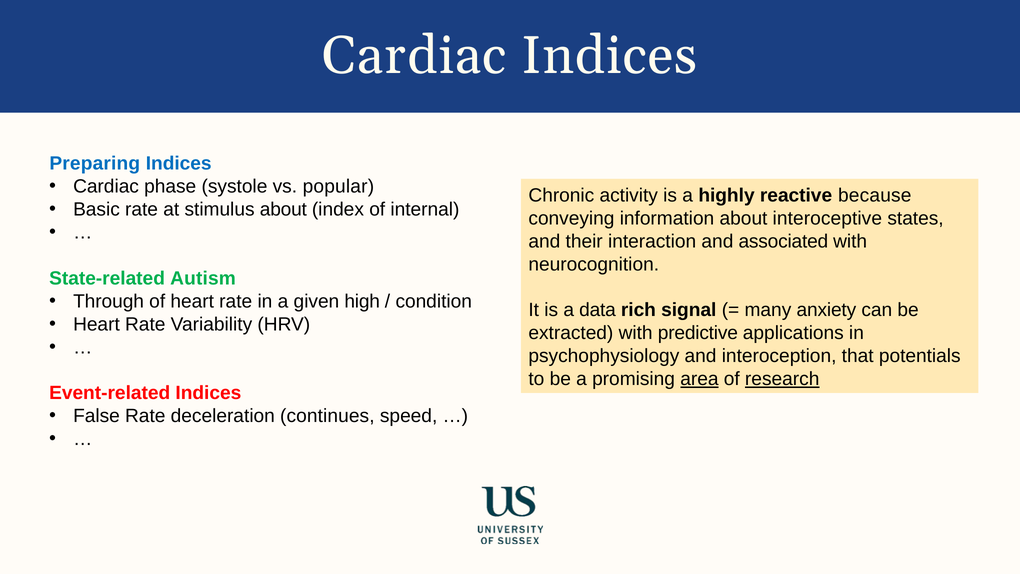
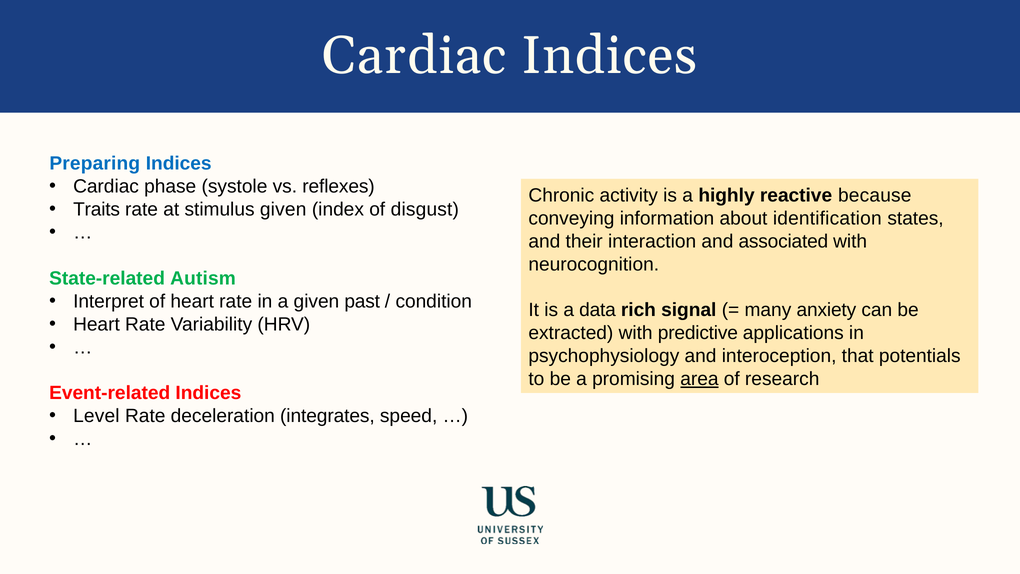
popular: popular -> reflexes (339, 186)
Basic: Basic -> Traits (97, 209)
stimulus about: about -> given (283, 209)
internal: internal -> disgust (425, 209)
interoceptive: interoceptive -> identification (827, 218)
Through: Through -> Interpret (109, 301)
high: high -> past (362, 301)
research underline: present -> none (782, 379)
False: False -> Level (96, 416)
continues: continues -> integrates (327, 416)
